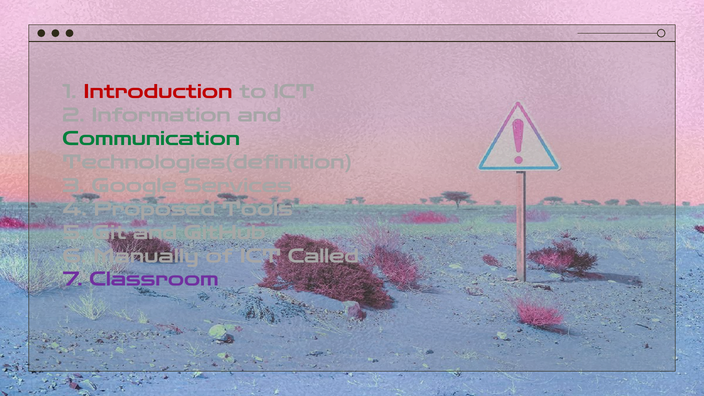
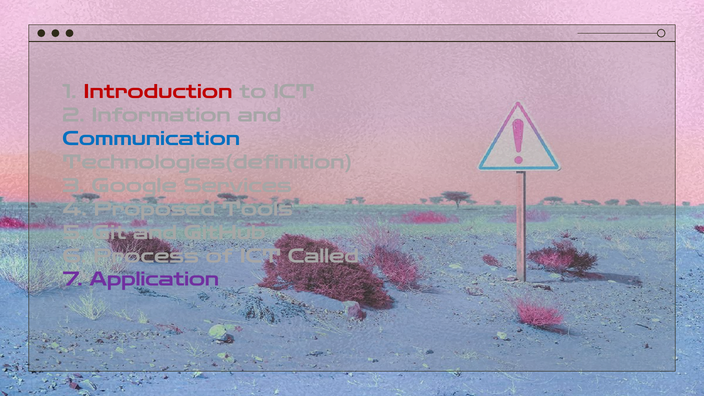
Communication colour: green -> blue (151, 139)
Manually: Manually -> Process (146, 256)
Classroom: Classroom -> Application (154, 280)
